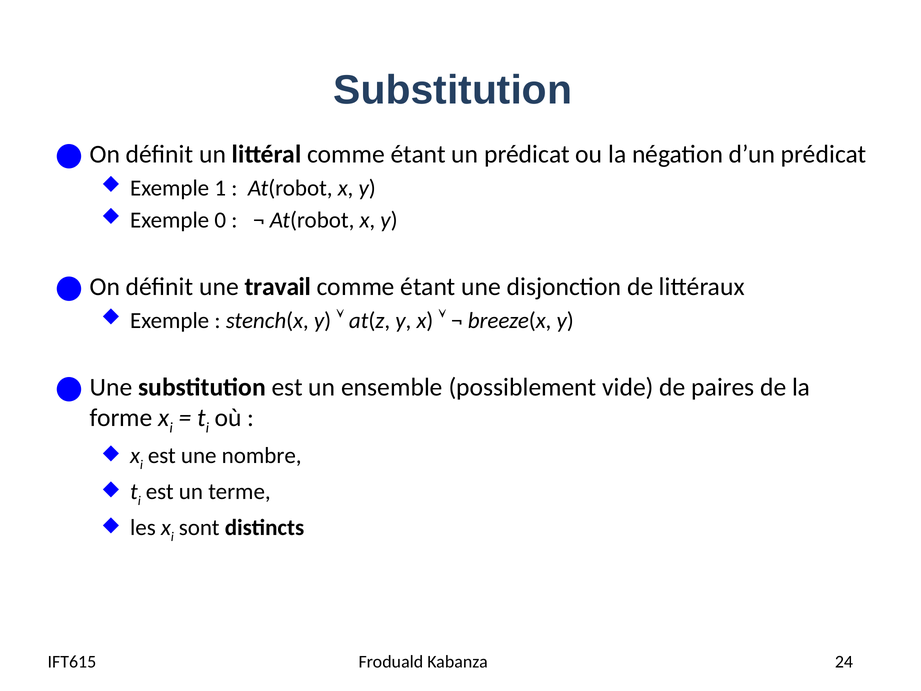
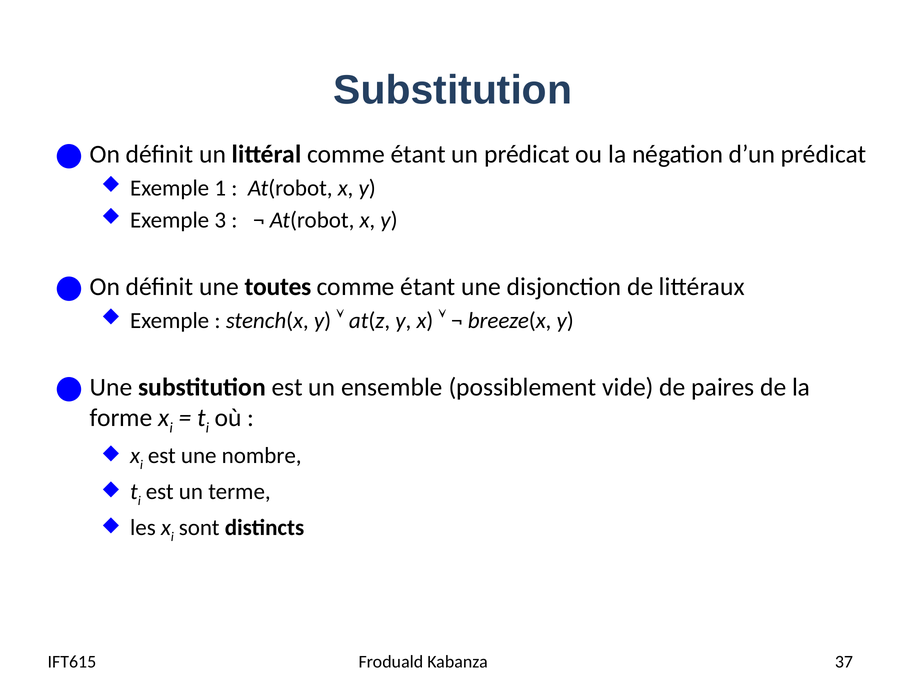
0: 0 -> 3 (220, 220)
travail: travail -> toutes (278, 287)
24: 24 -> 37 (844, 661)
